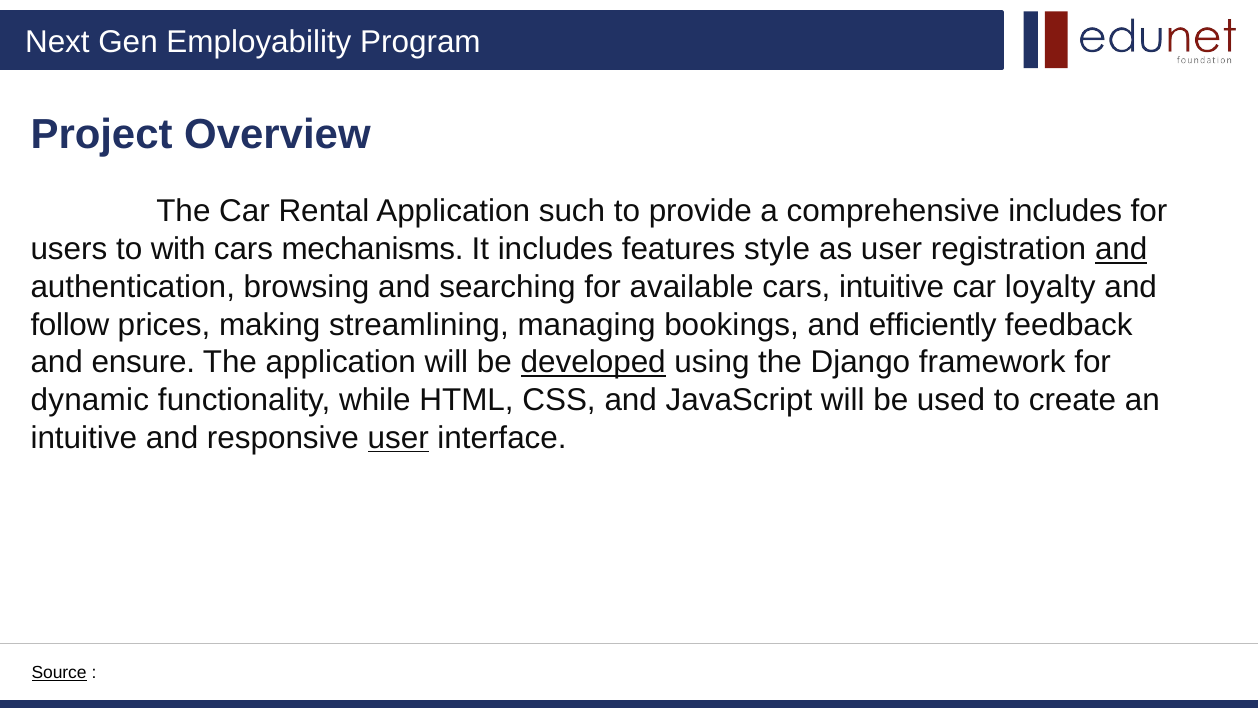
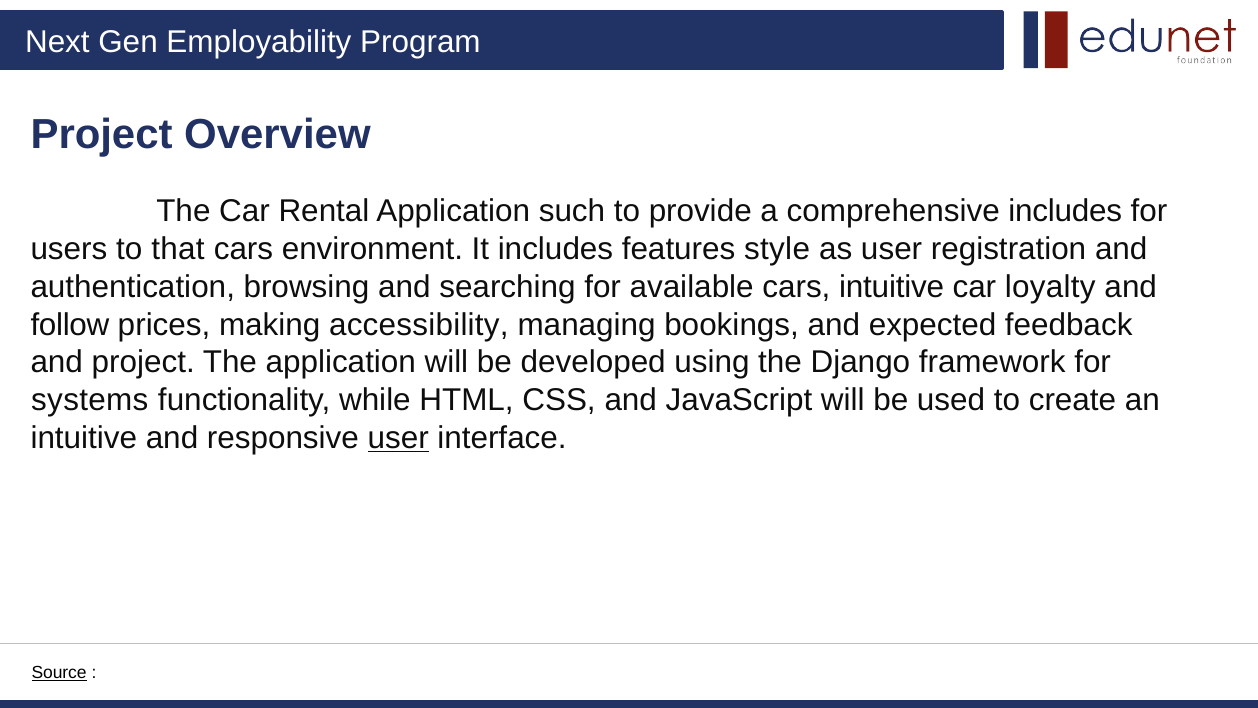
with: with -> that (178, 249)
mechanisms: mechanisms -> environment (372, 249)
and underline: present -> none (1121, 249)
streamlining: streamlining -> accessibility (419, 325)
efficiently: efficiently -> expected (933, 325)
and ensure: ensure -> project (143, 362)
developed underline: present -> none (593, 362)
dynamic: dynamic -> systems (90, 400)
